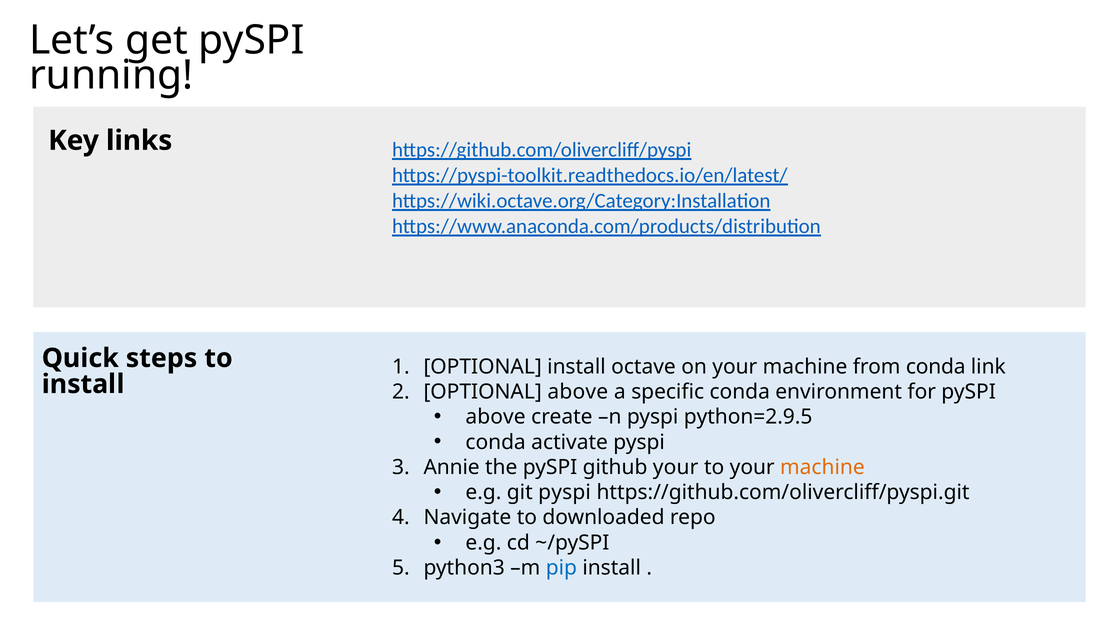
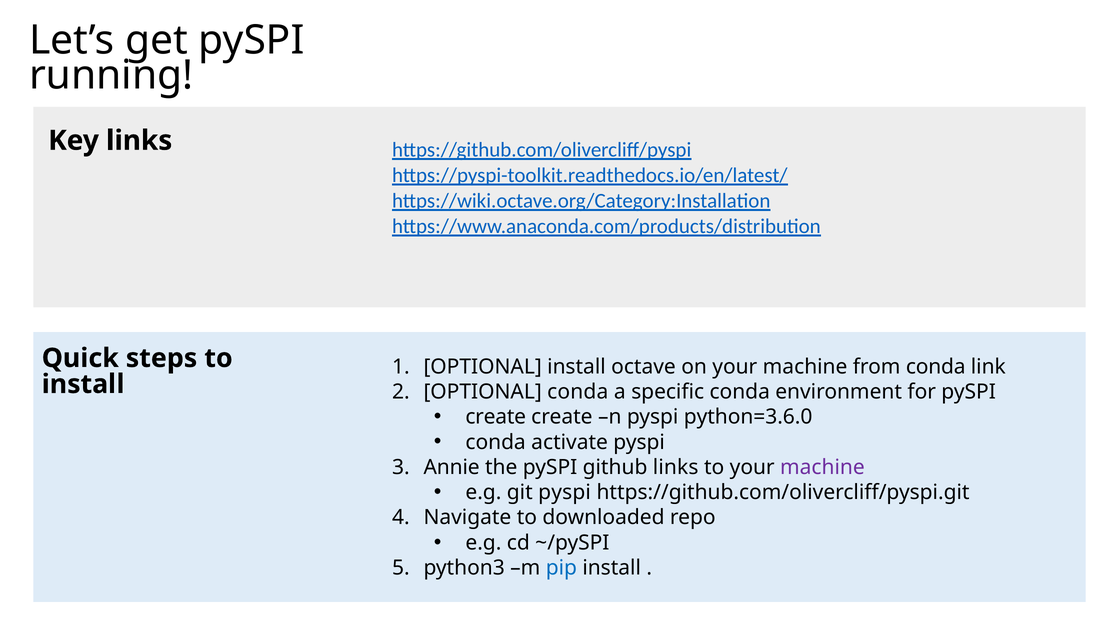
OPTIONAL above: above -> conda (578, 392)
above: above -> create (496, 417)
python=2.9.5: python=2.9.5 -> python=3.6.0 (748, 417)
github your: your -> links (676, 468)
machine colour: orange -> purple (822, 468)
